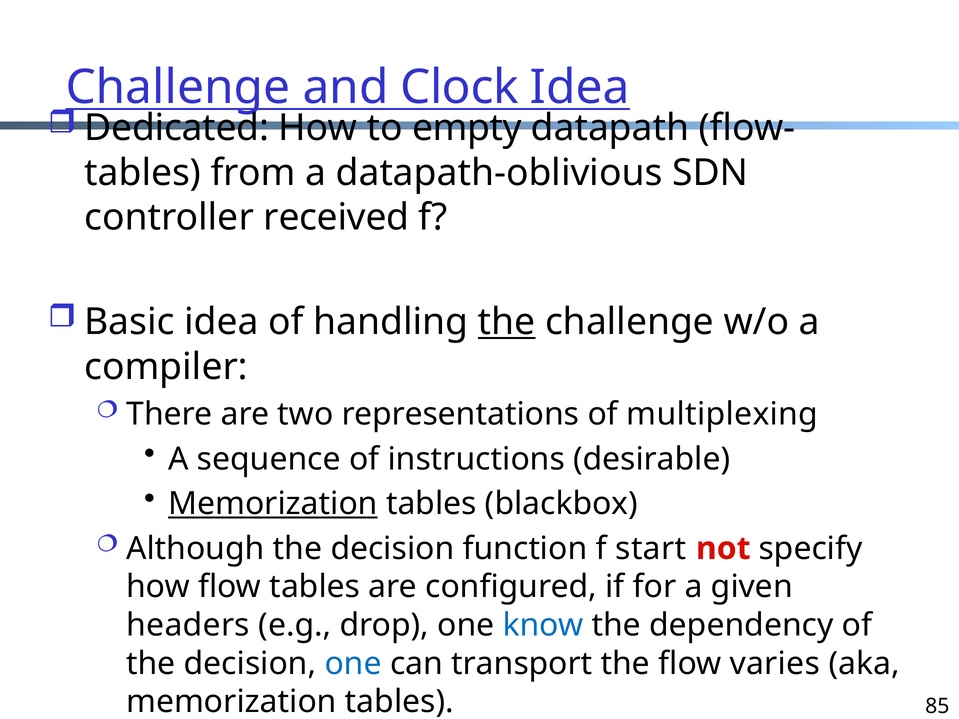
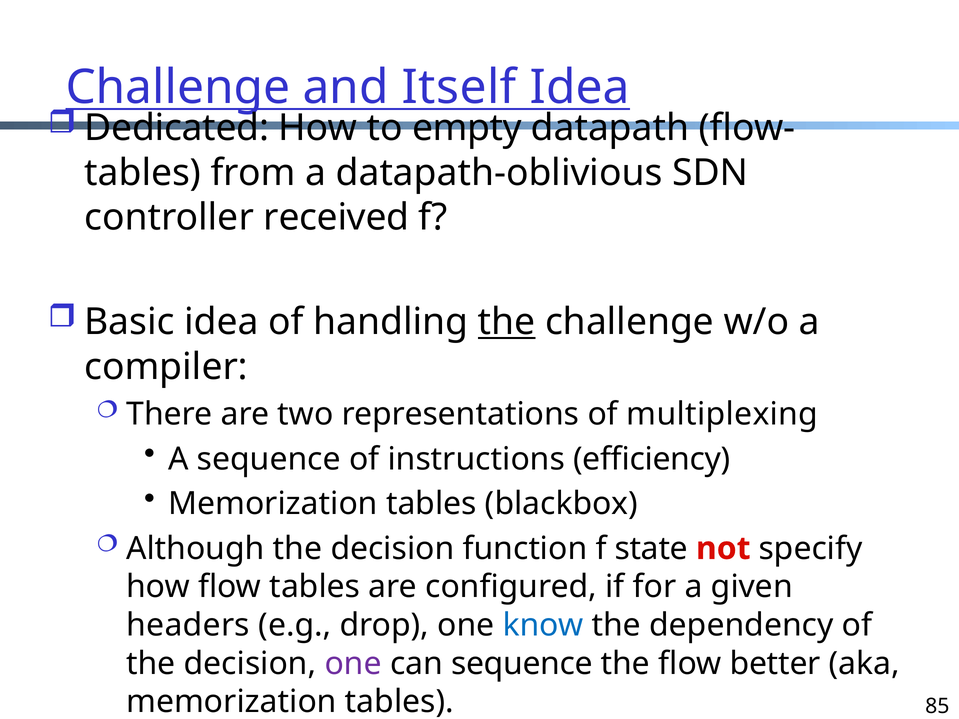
Clock: Clock -> Itself (459, 87)
desirable: desirable -> efficiency (652, 459)
Memorization underline: present -> none (273, 504)
start: start -> state (651, 549)
one colour: blue -> purple (353, 664)
can transport: transport -> sequence (522, 664)
varies: varies -> better (775, 664)
